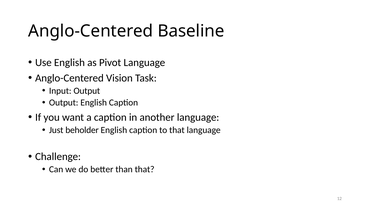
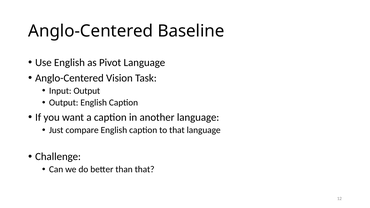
beholder: beholder -> compare (82, 130)
